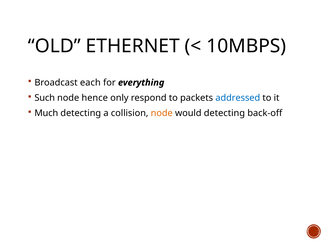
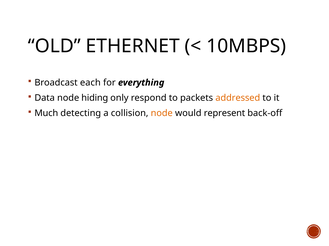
Such: Such -> Data (45, 98)
hence: hence -> hiding (95, 98)
addressed colour: blue -> orange (238, 98)
would detecting: detecting -> represent (224, 114)
